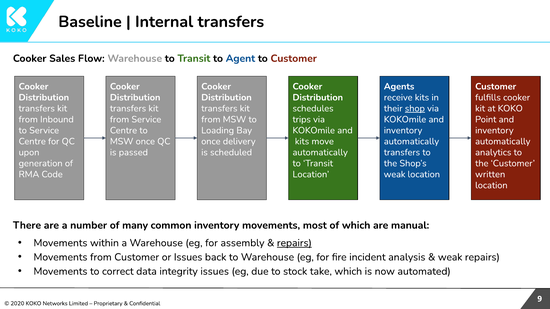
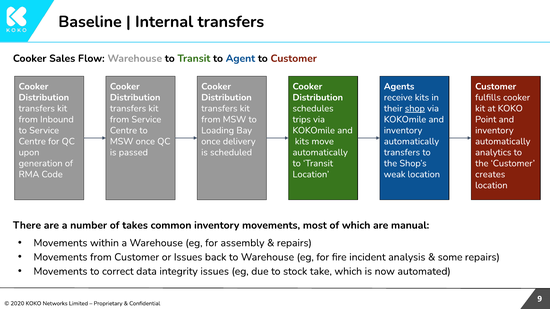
written: written -> creates (490, 174)
many: many -> takes (135, 225)
repairs underline: present -> none (294, 243)
weak: weak -> some (450, 257)
